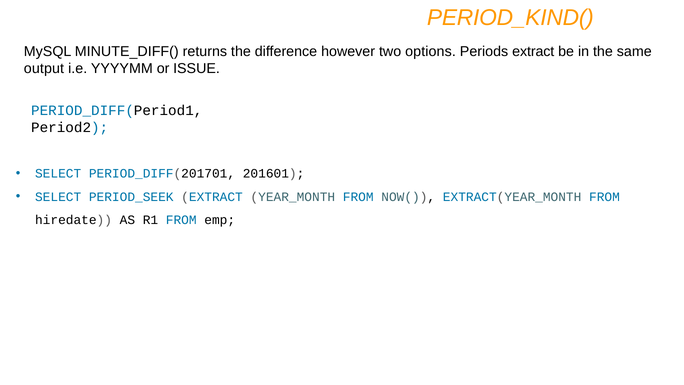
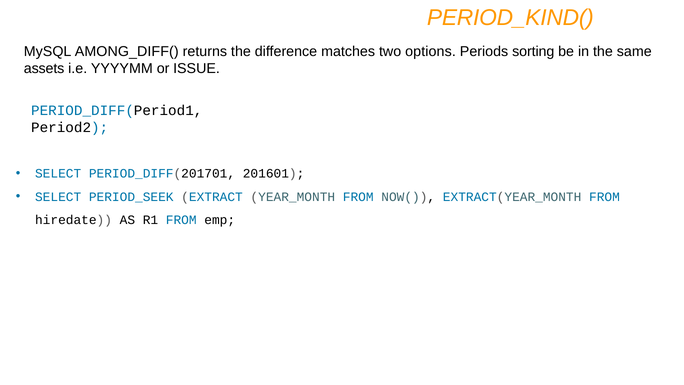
MINUTE_DIFF(: MINUTE_DIFF( -> AMONG_DIFF( (127, 52)
however: however -> matches (348, 52)
Periods extract: extract -> sorting (533, 52)
output: output -> assets (44, 69)
